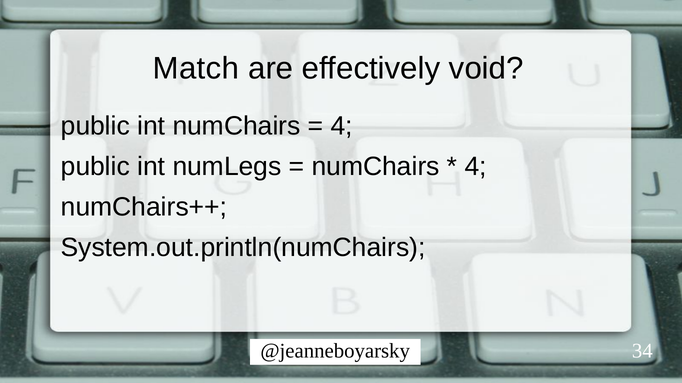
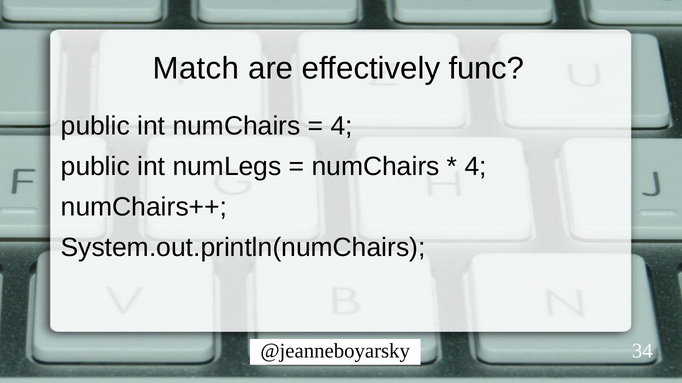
void: void -> func (486, 68)
